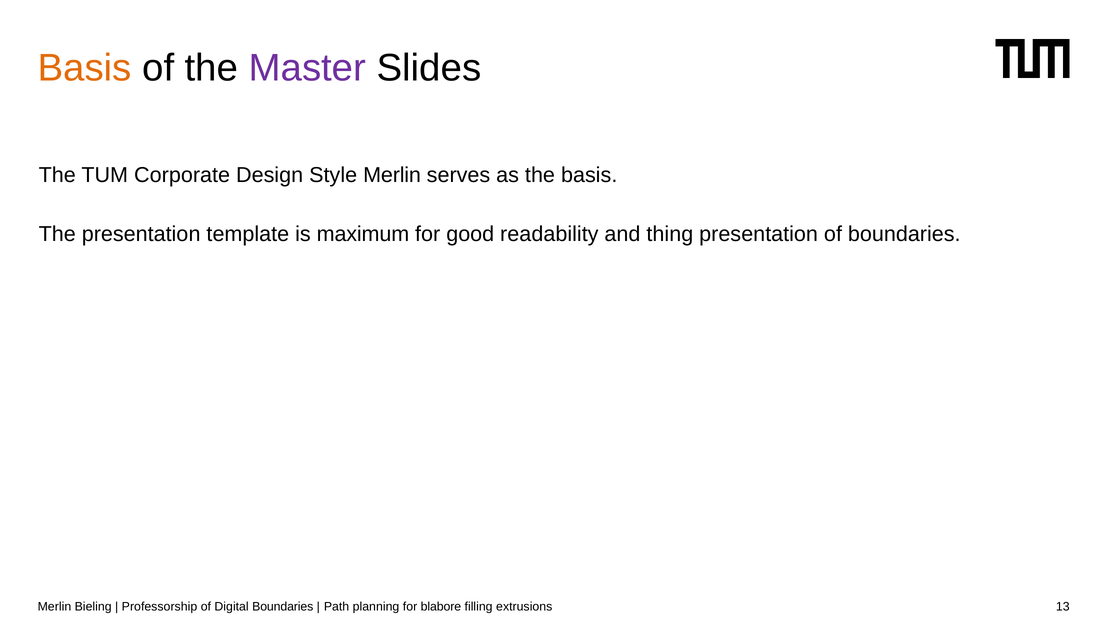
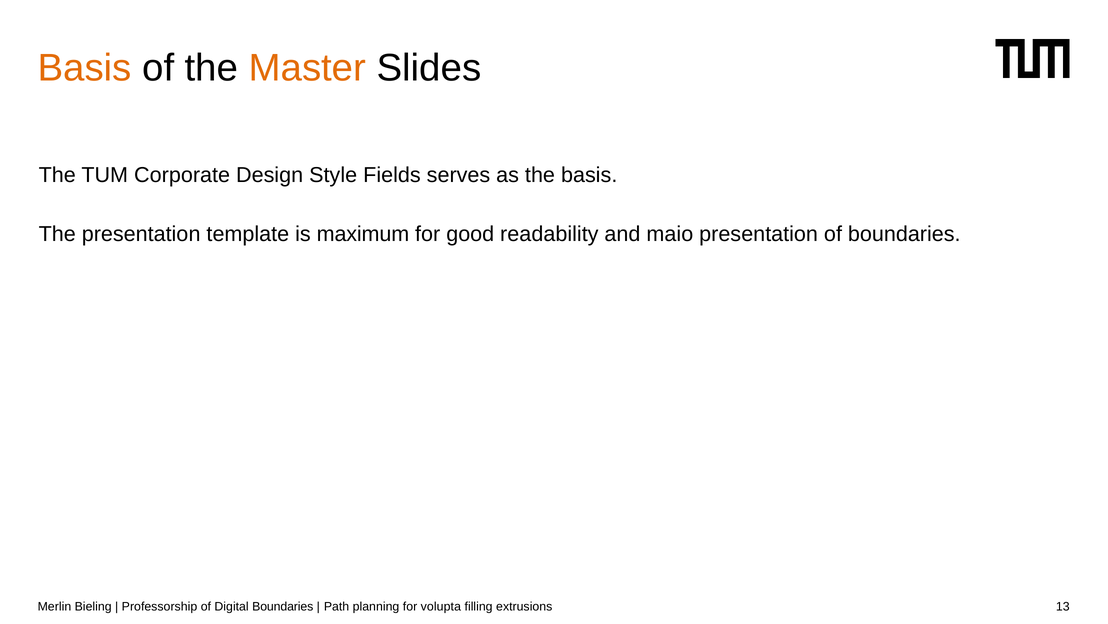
Master colour: purple -> orange (307, 68)
Style Merlin: Merlin -> Fields (392, 175)
thing: thing -> maio (670, 234)
blabore: blabore -> volupta (441, 606)
